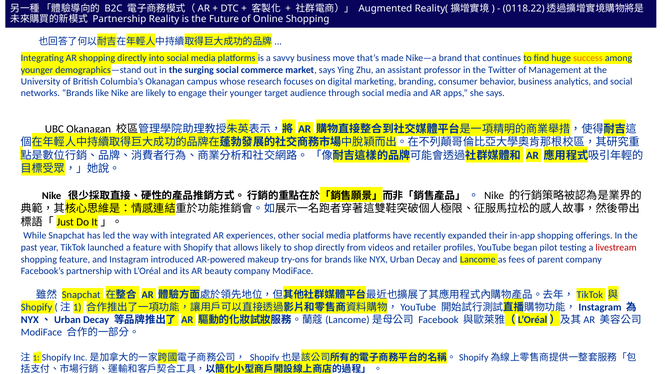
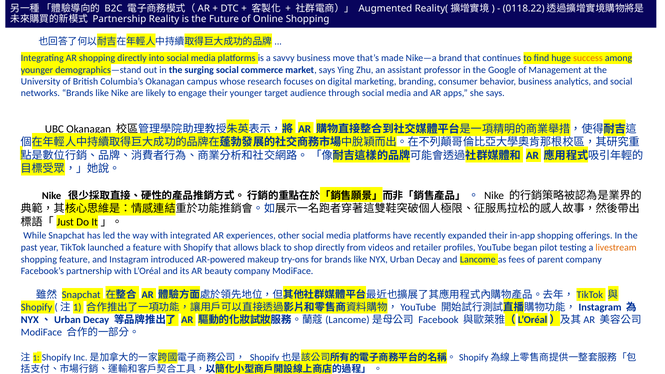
Twitter: Twitter -> Google (502, 70)
allows likely: likely -> black (271, 248)
livestream colour: red -> orange (616, 248)
